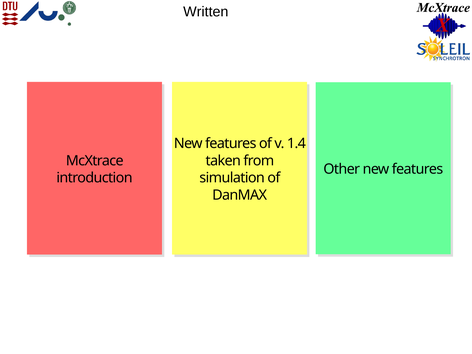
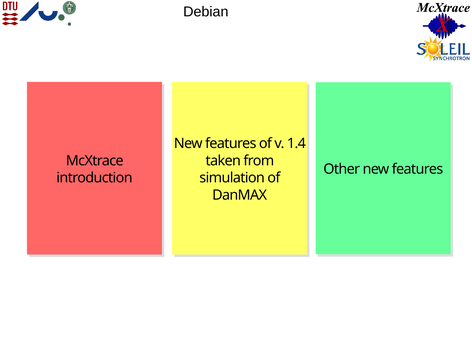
Written: Written -> Debian (206, 12)
